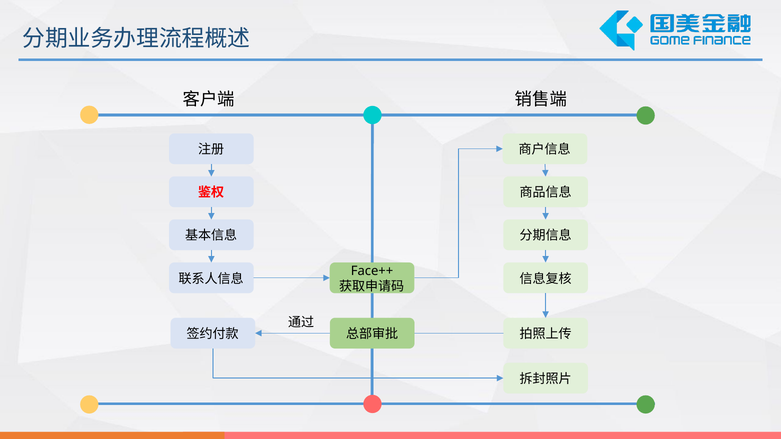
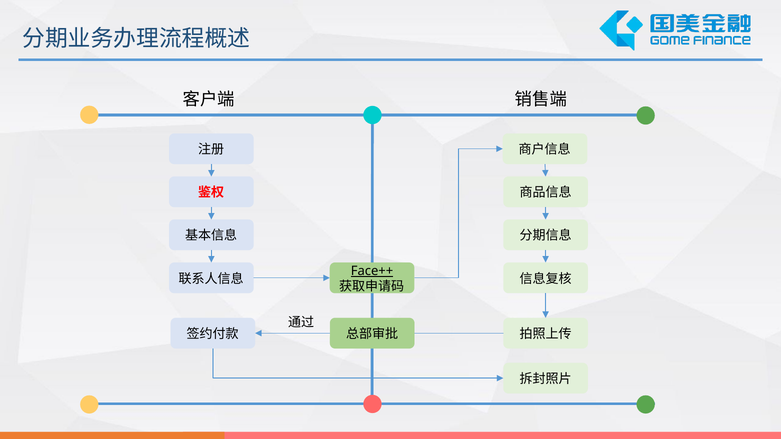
Face++ underline: none -> present (372, 271)
